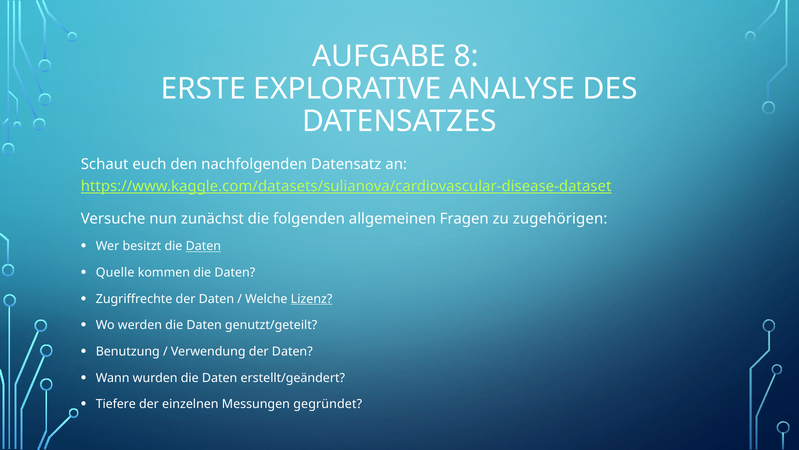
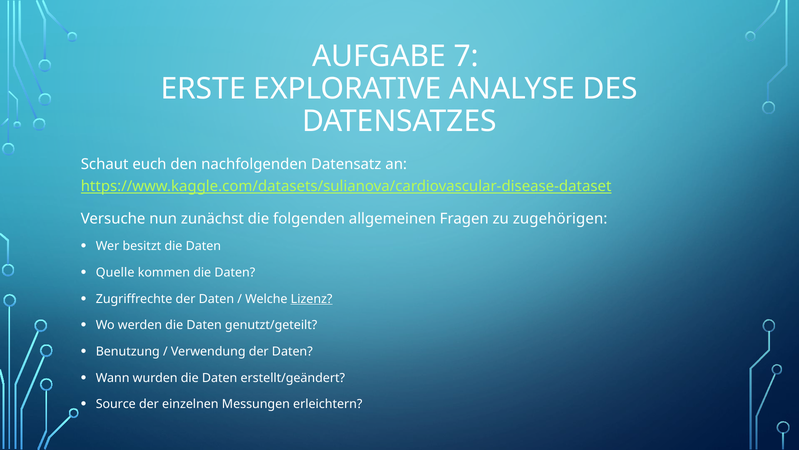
8: 8 -> 7 (466, 56)
Daten underline: present -> none (203, 246)
Tiefere: Tiefere -> Source (116, 404)
gegründet: gegründet -> erleichtern (328, 404)
